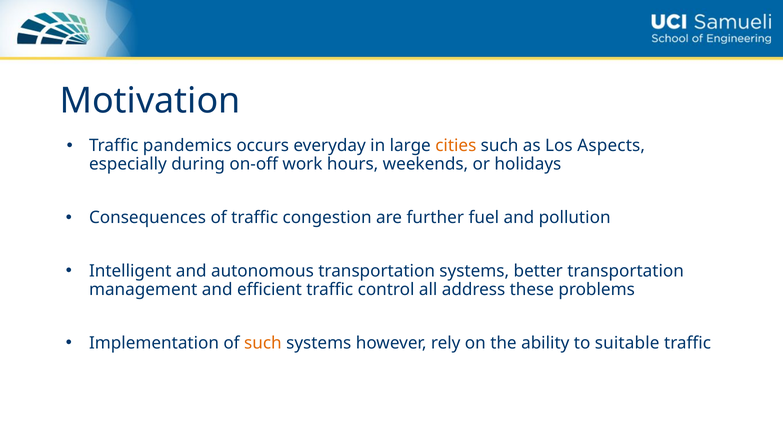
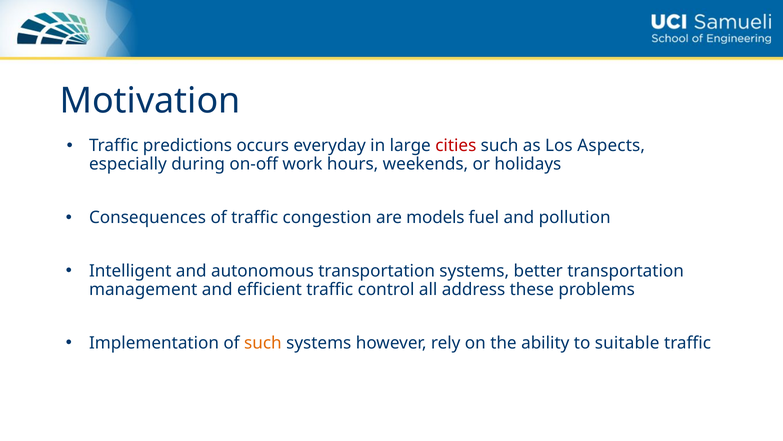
pandemics: pandemics -> predictions (187, 146)
cities colour: orange -> red (456, 146)
further: further -> models (435, 217)
